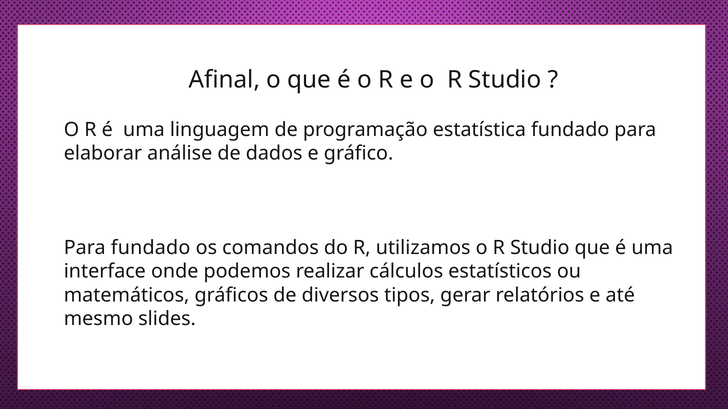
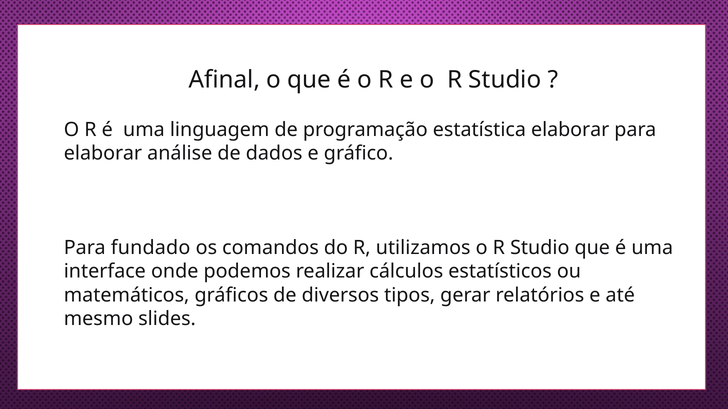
estatística fundado: fundado -> elaborar (570, 130)
